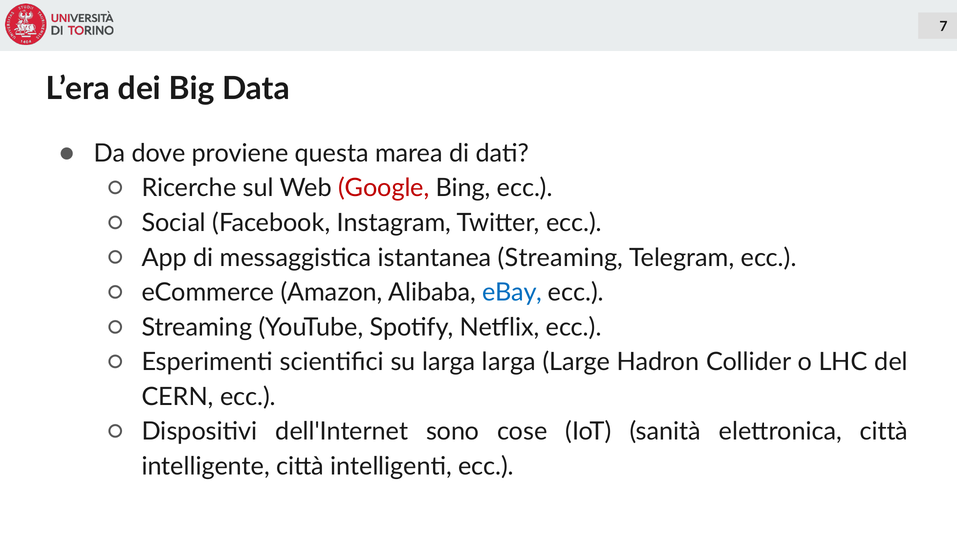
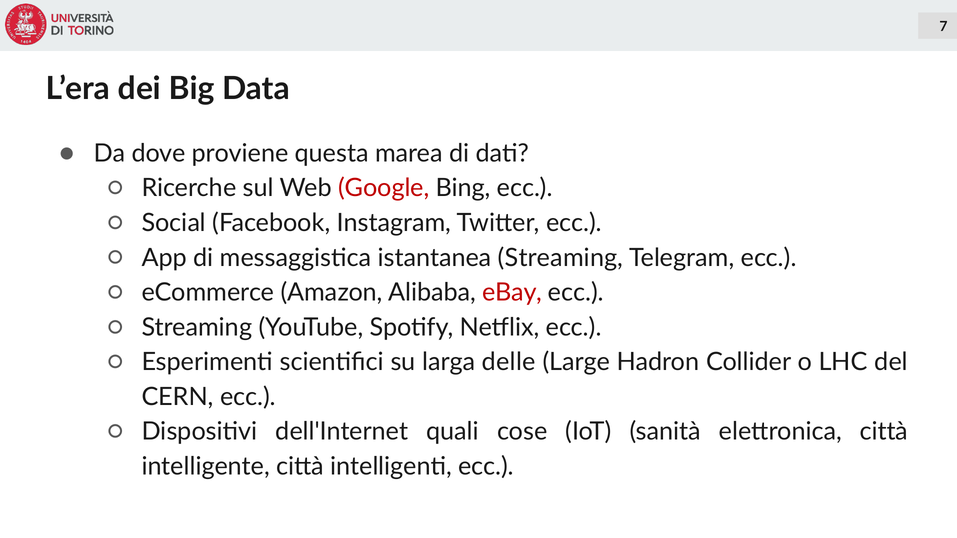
eBay colour: blue -> red (512, 293)
larga larga: larga -> delle (509, 362)
sono: sono -> quali (453, 432)
